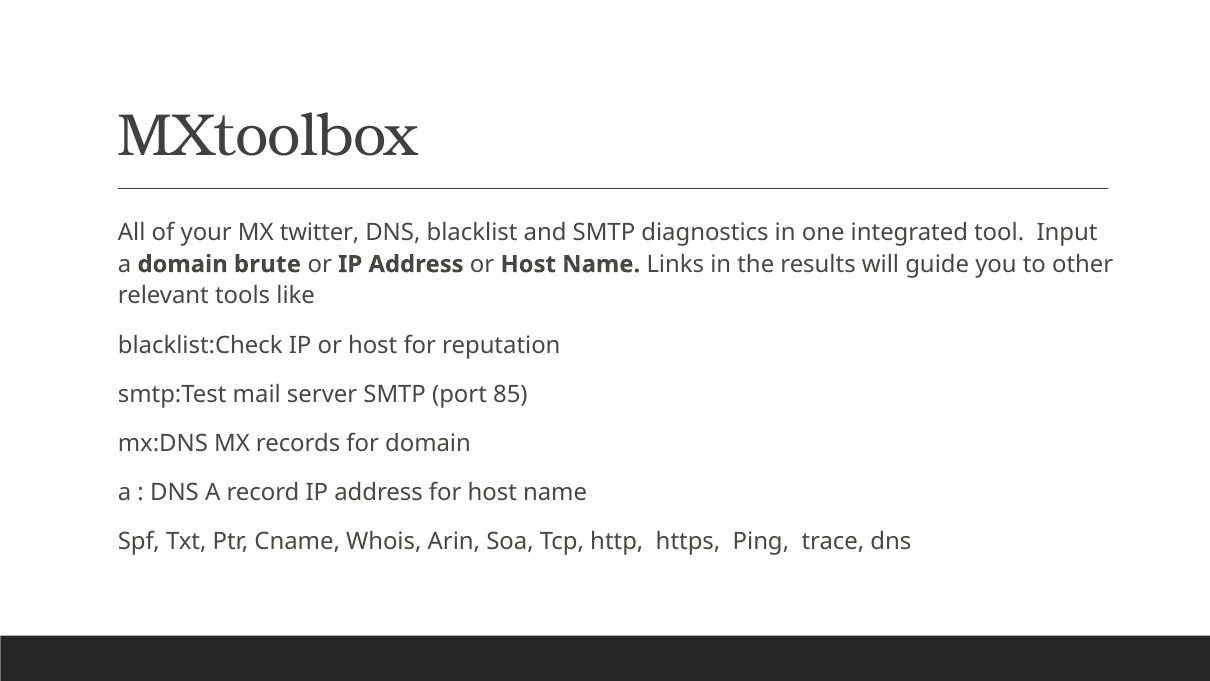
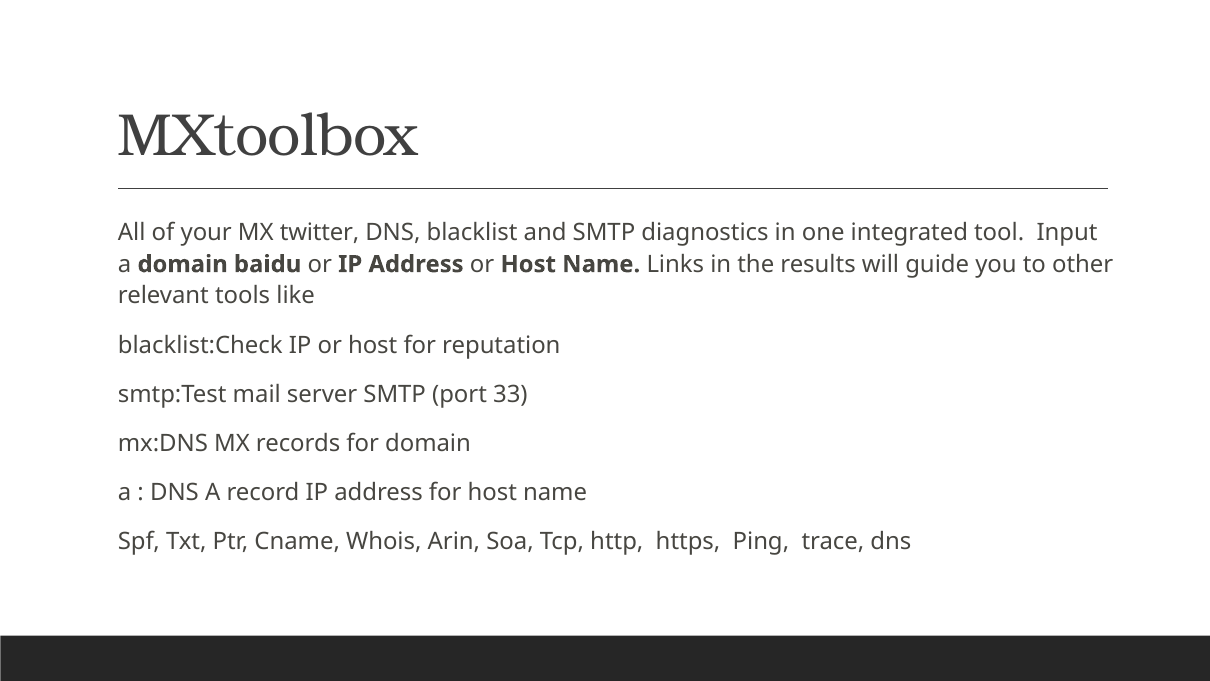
brute: brute -> baidu (268, 264)
85: 85 -> 33 (510, 394)
